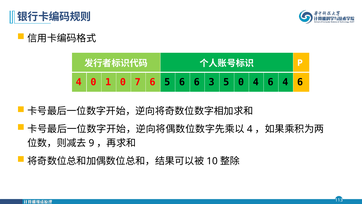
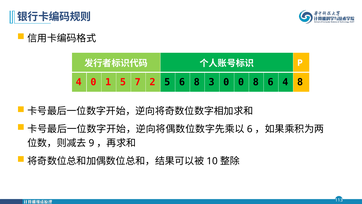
1 0: 0 -> 5 (123, 82)
7 6: 6 -> 2 (152, 82)
6 6: 6 -> 8 (197, 82)
3 5: 5 -> 0 (226, 82)
0 4: 4 -> 8 (256, 82)
6 4 6: 6 -> 8 (300, 82)
4: 4 -> 6 (250, 129)
